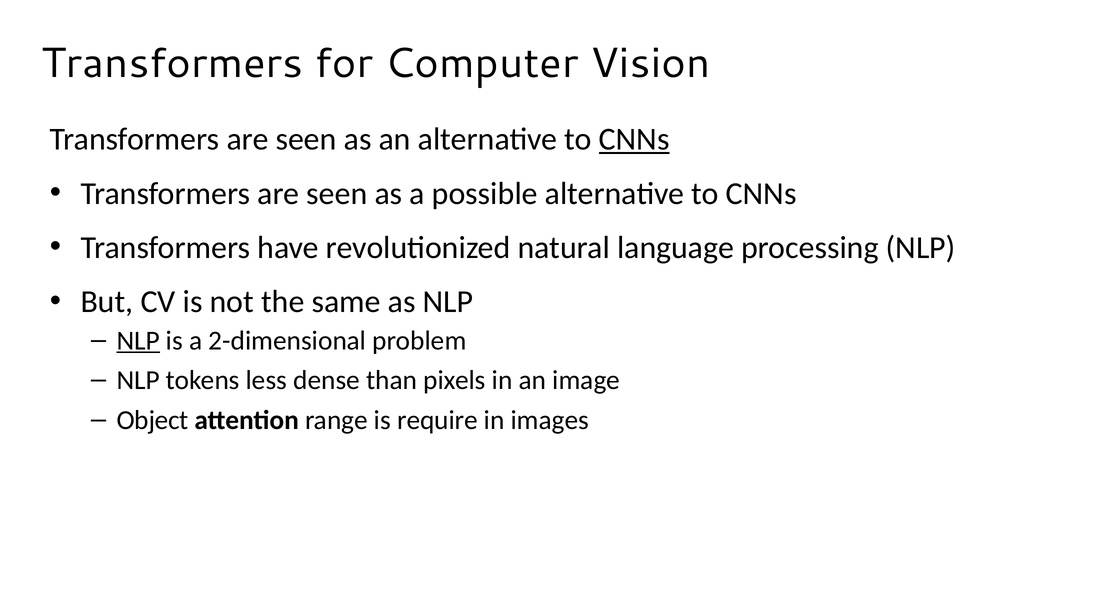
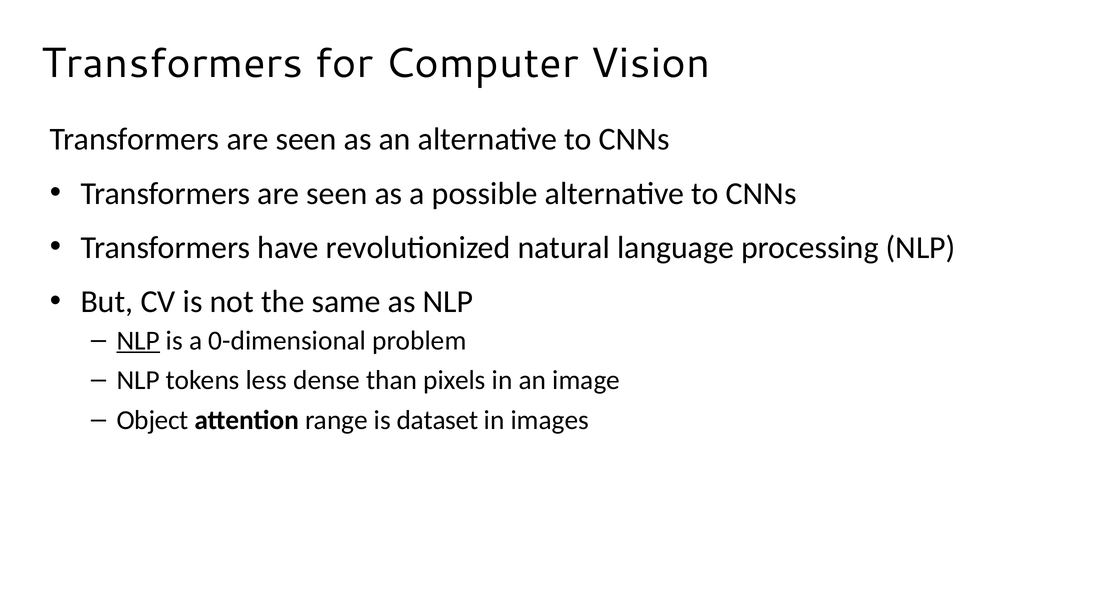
CNNs underline: present -> none (634, 139)
2-dimensional: 2-dimensional -> 0-dimensional (287, 341)
require: require -> dataset (438, 420)
